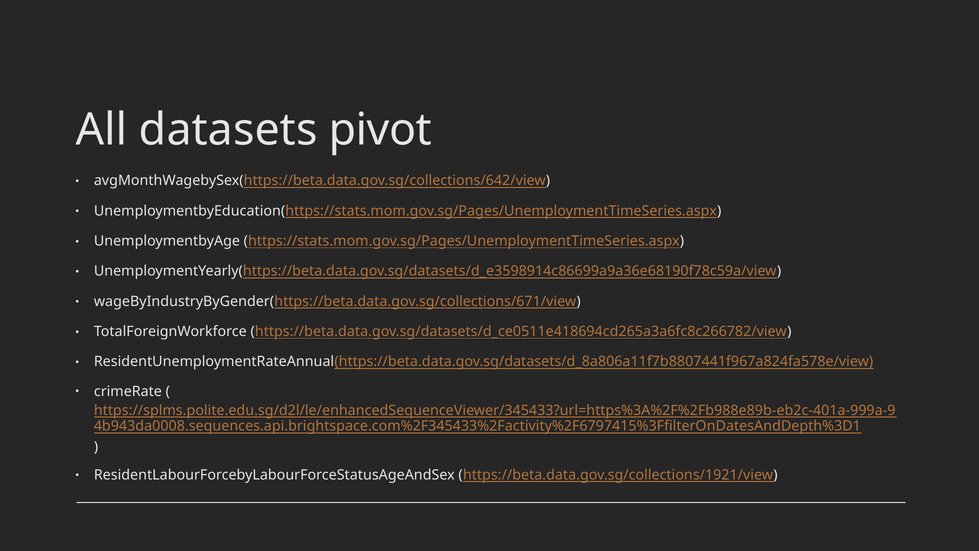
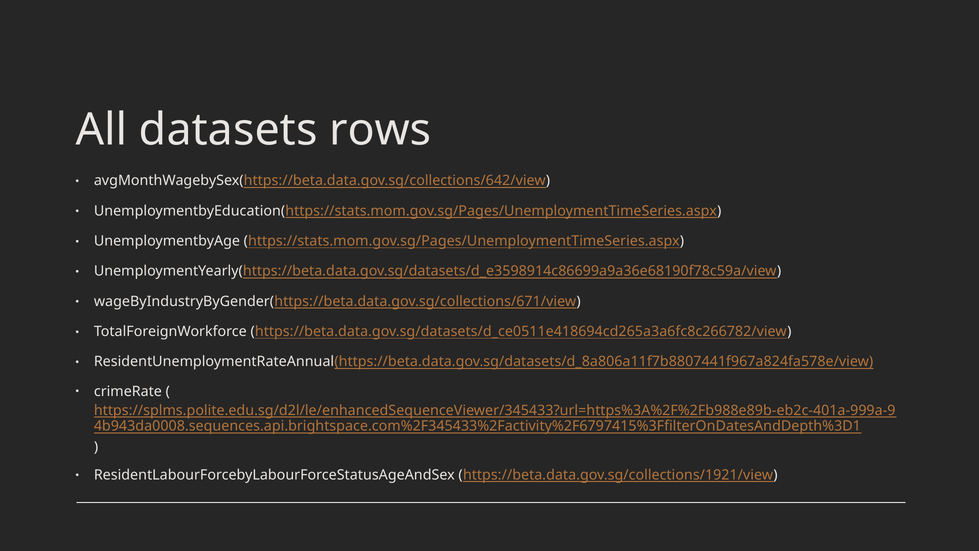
pivot: pivot -> rows (380, 130)
